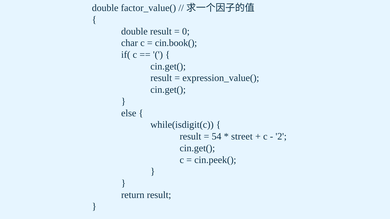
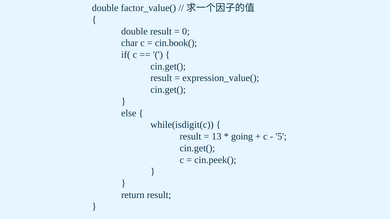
54: 54 -> 13 (217, 137)
street: street -> going (242, 137)
2: 2 -> 5 (281, 137)
